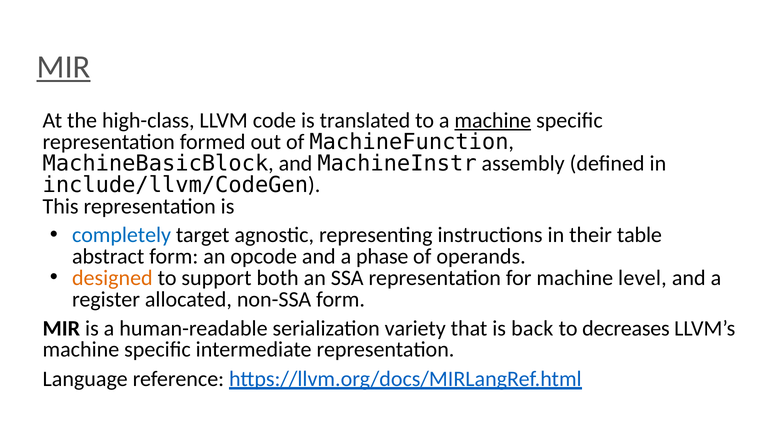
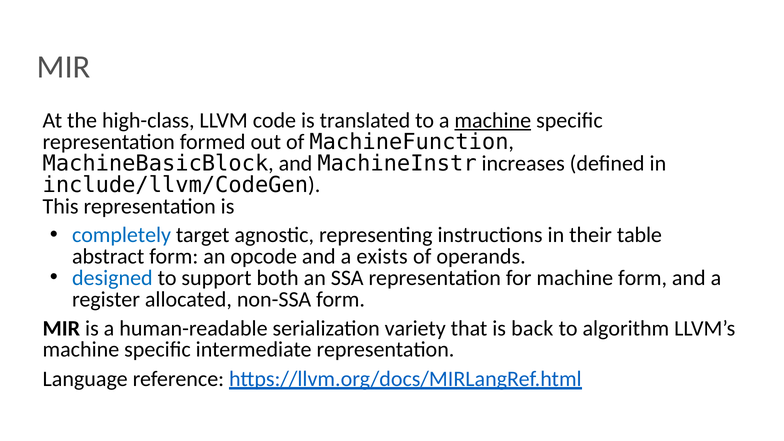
MIR underline: present -> none (64, 67)
assembly: assembly -> increases (523, 163)
phase: phase -> exists (382, 257)
designed colour: orange -> blue (112, 278)
machine level: level -> form (643, 278)
decreases: decreases -> algorithm (626, 328)
